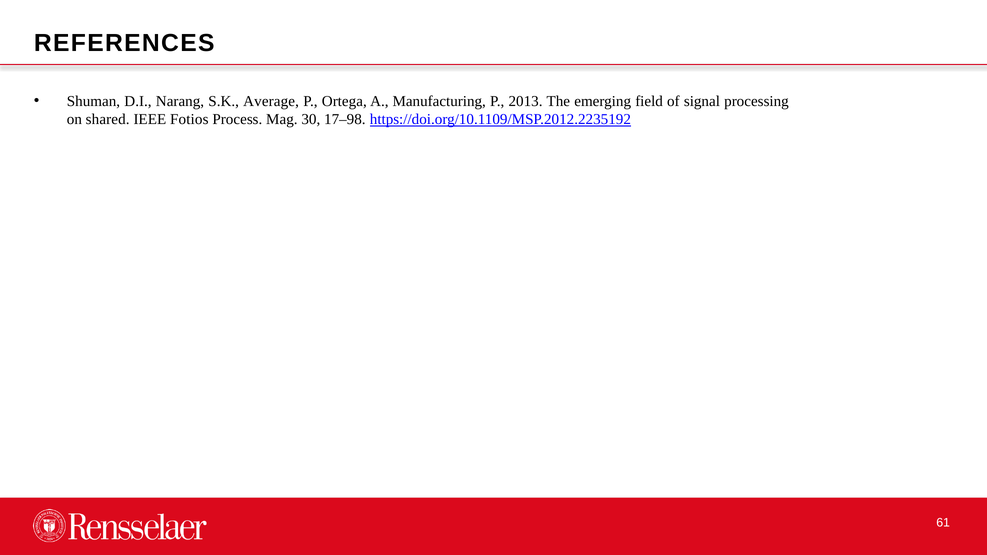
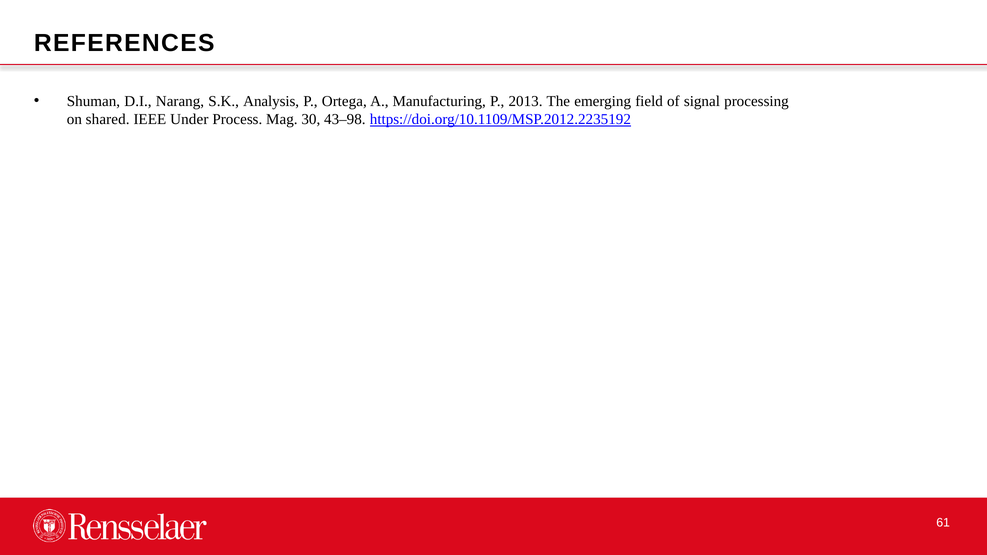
Average: Average -> Analysis (271, 101)
Fotios: Fotios -> Under (189, 119)
17–98: 17–98 -> 43–98 (345, 119)
